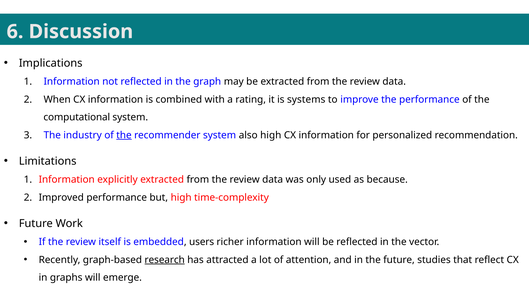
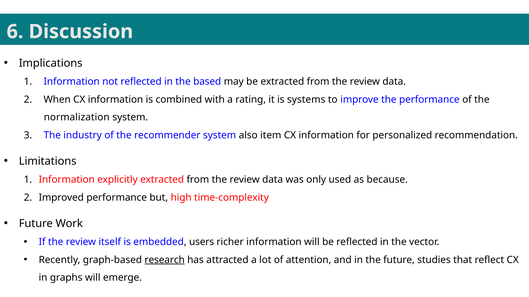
graph: graph -> based (207, 82)
computational: computational -> normalization (77, 118)
the underline: present -> none (124, 135)
also high: high -> item (271, 135)
